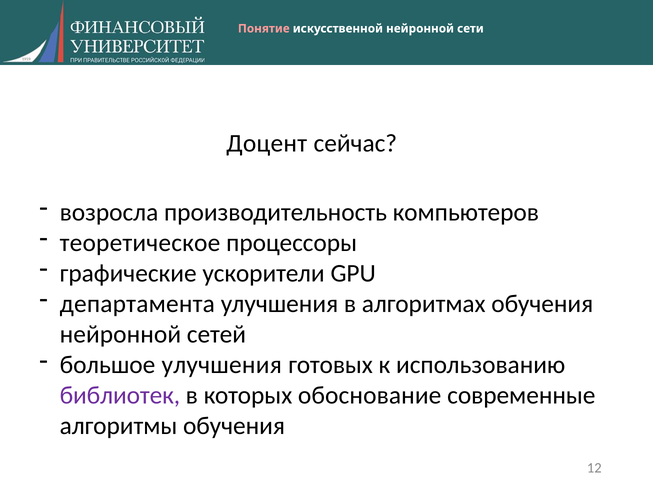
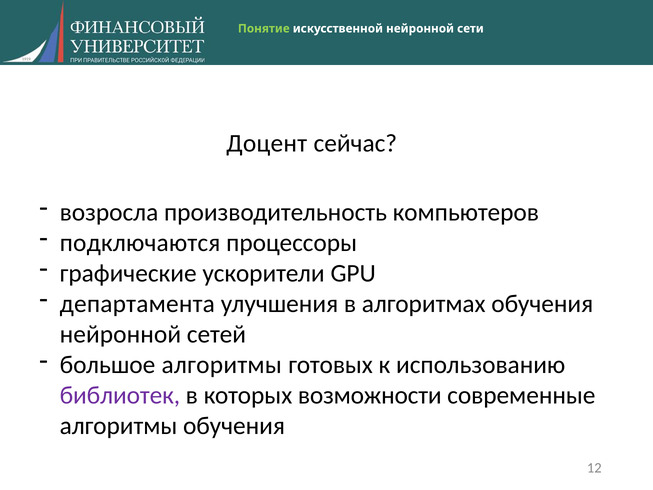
Понятие colour: pink -> light green (264, 29)
теоретическое: теоретическое -> подключаются (140, 243)
большое улучшения: улучшения -> алгоритмы (222, 365)
обоснование: обоснование -> возможности (370, 395)
